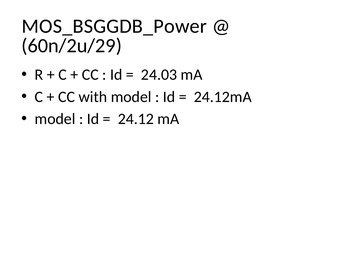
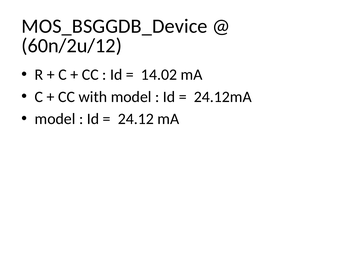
MOS_BSGGDB_Power: MOS_BSGGDB_Power -> MOS_BSGGDB_Device (114, 26)
60n/2u/29: 60n/2u/29 -> 60n/2u/12 (72, 46)
24.03: 24.03 -> 14.02 (159, 75)
